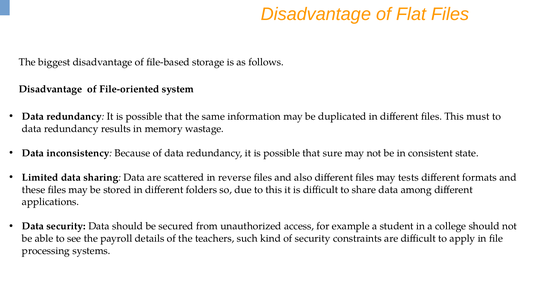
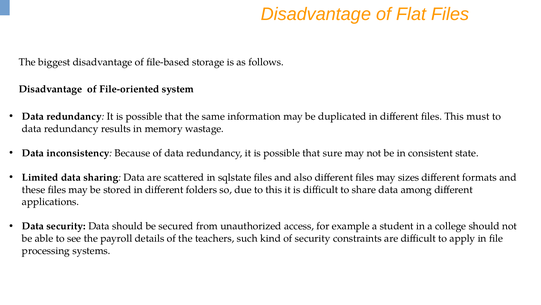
reverse: reverse -> sqlstate (235, 177)
tests: tests -> sizes (409, 177)
